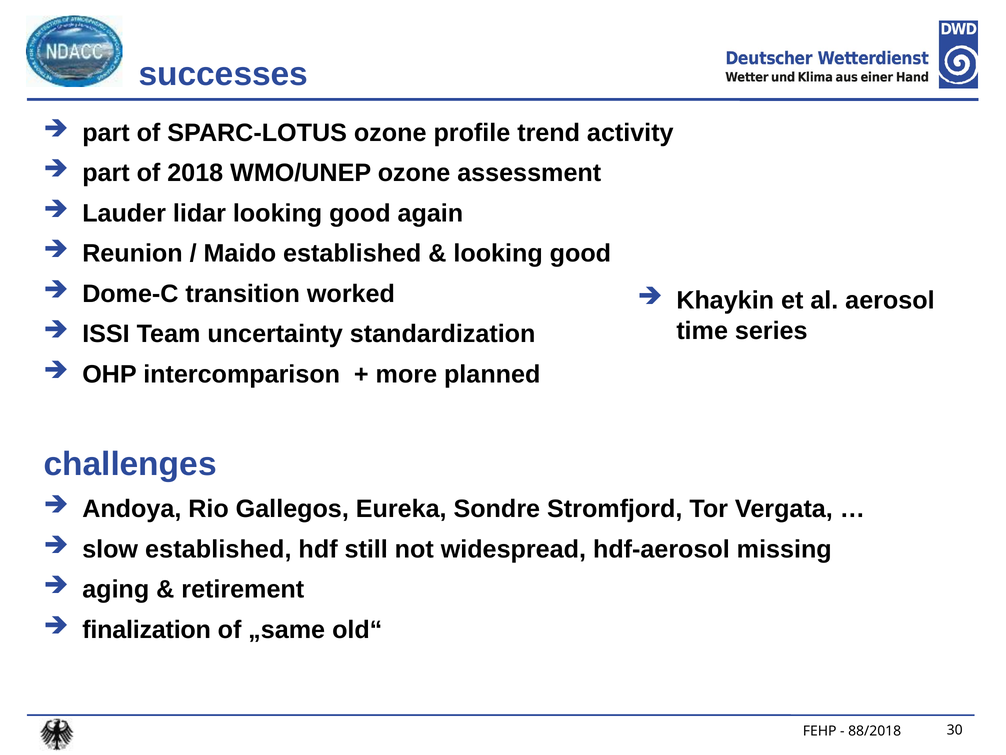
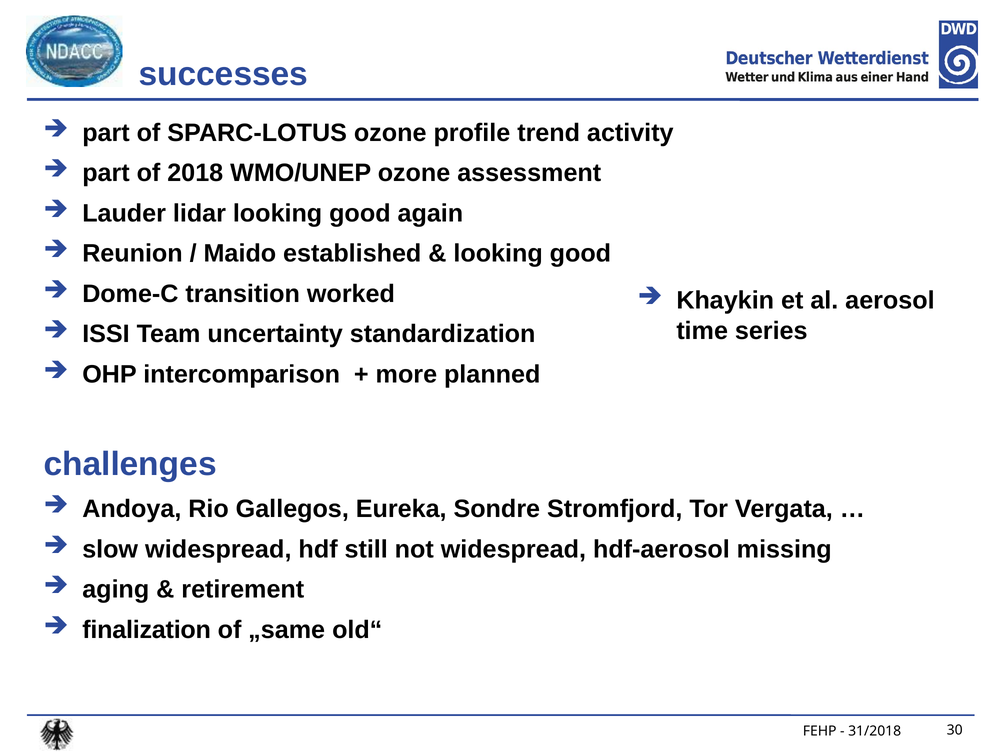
slow established: established -> widespread (218, 549)
88/2018: 88/2018 -> 31/2018 (875, 731)
